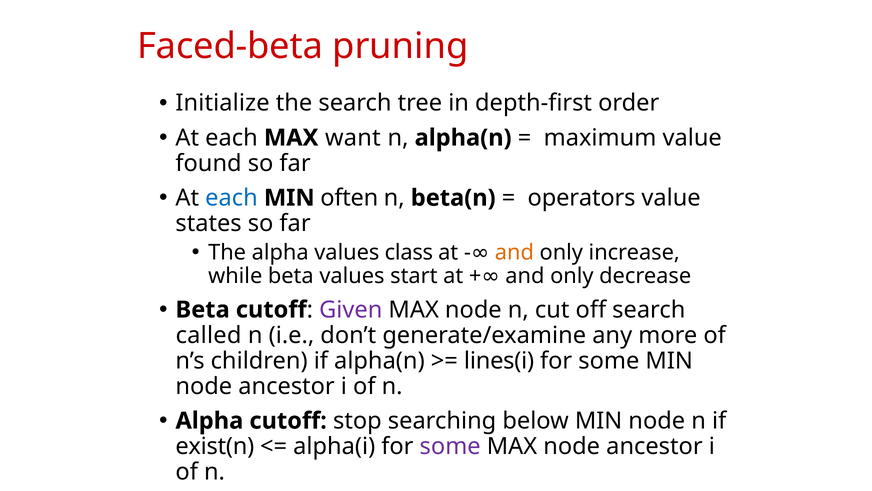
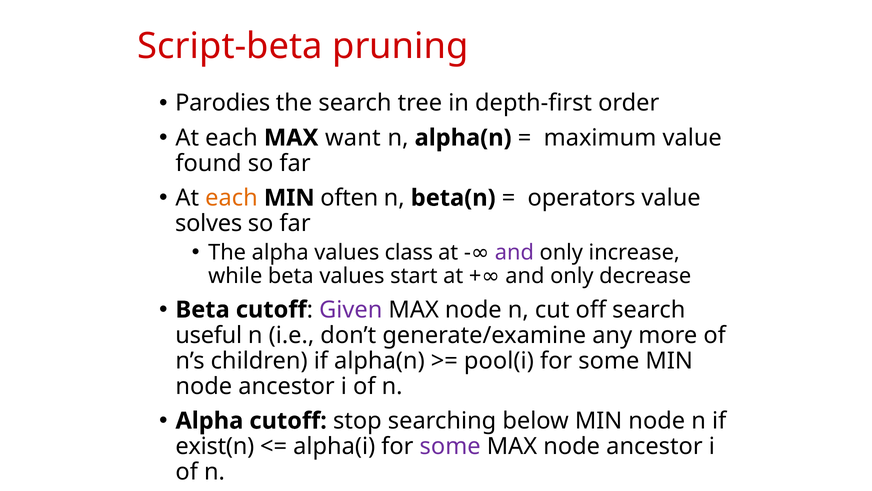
Faced-beta: Faced-beta -> Script-beta (230, 46)
Initialize: Initialize -> Parodies (223, 103)
each colour: blue -> orange (231, 198)
states: states -> solves (209, 223)
and colour: orange -> purple (514, 252)
called: called -> useful (209, 335)
lines(i: lines(i -> pool(i (499, 360)
